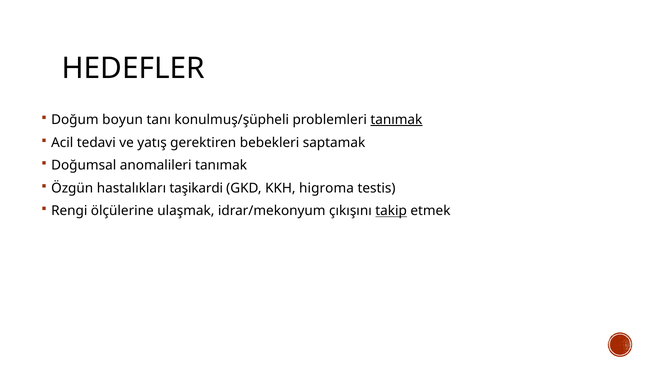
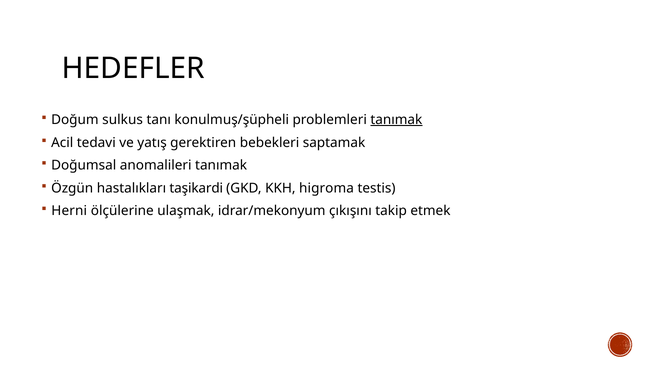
boyun: boyun -> sulkus (123, 120)
Rengi: Rengi -> Herni (69, 211)
takip underline: present -> none (391, 211)
